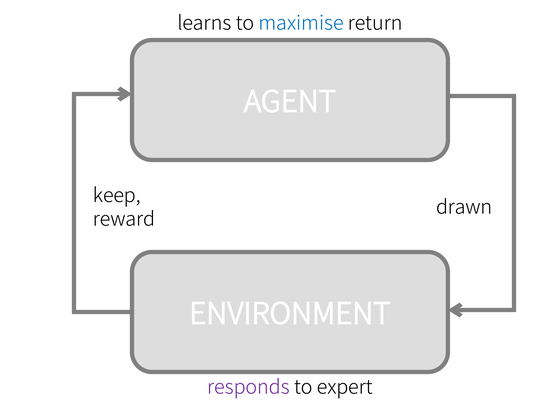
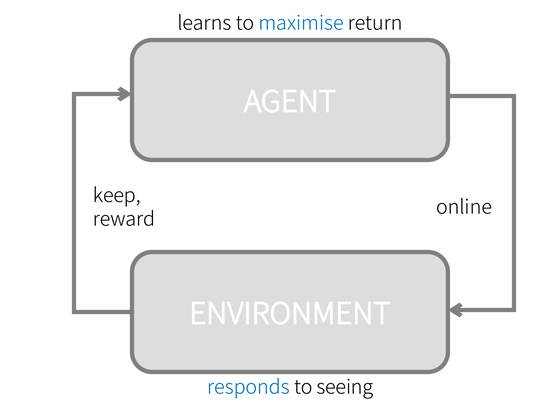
drawn: drawn -> online (464, 207)
responds colour: purple -> blue (249, 387)
expert: expert -> seeing (345, 387)
